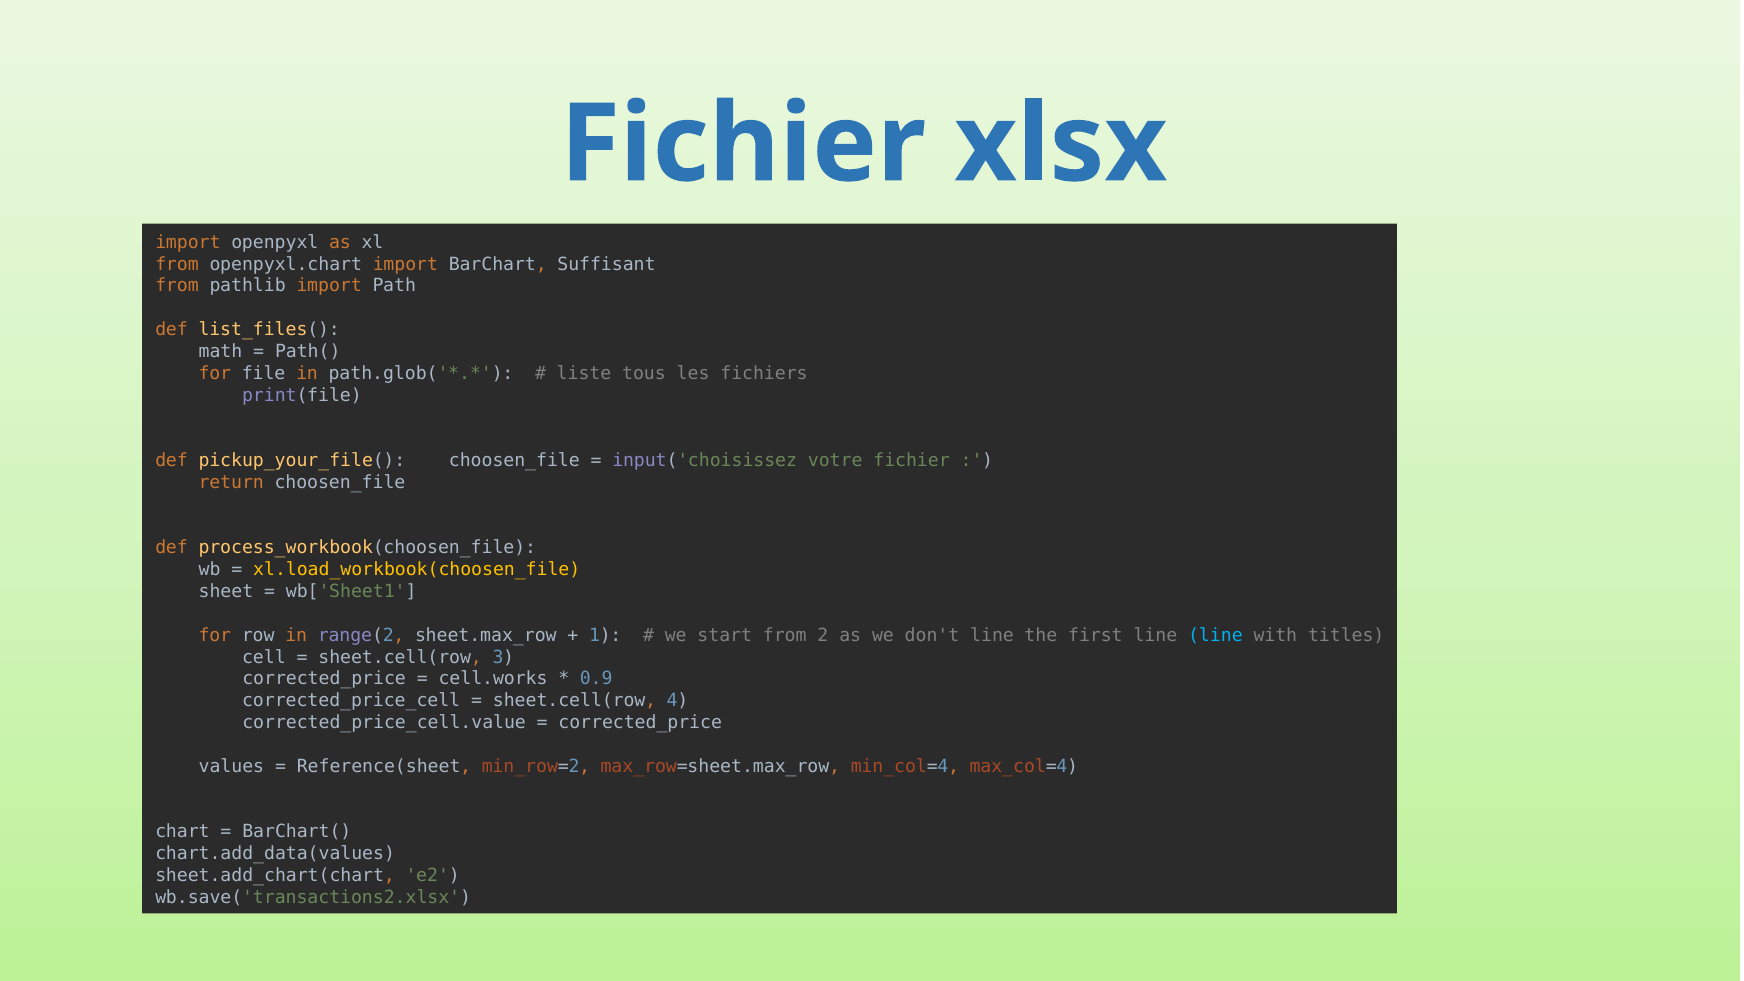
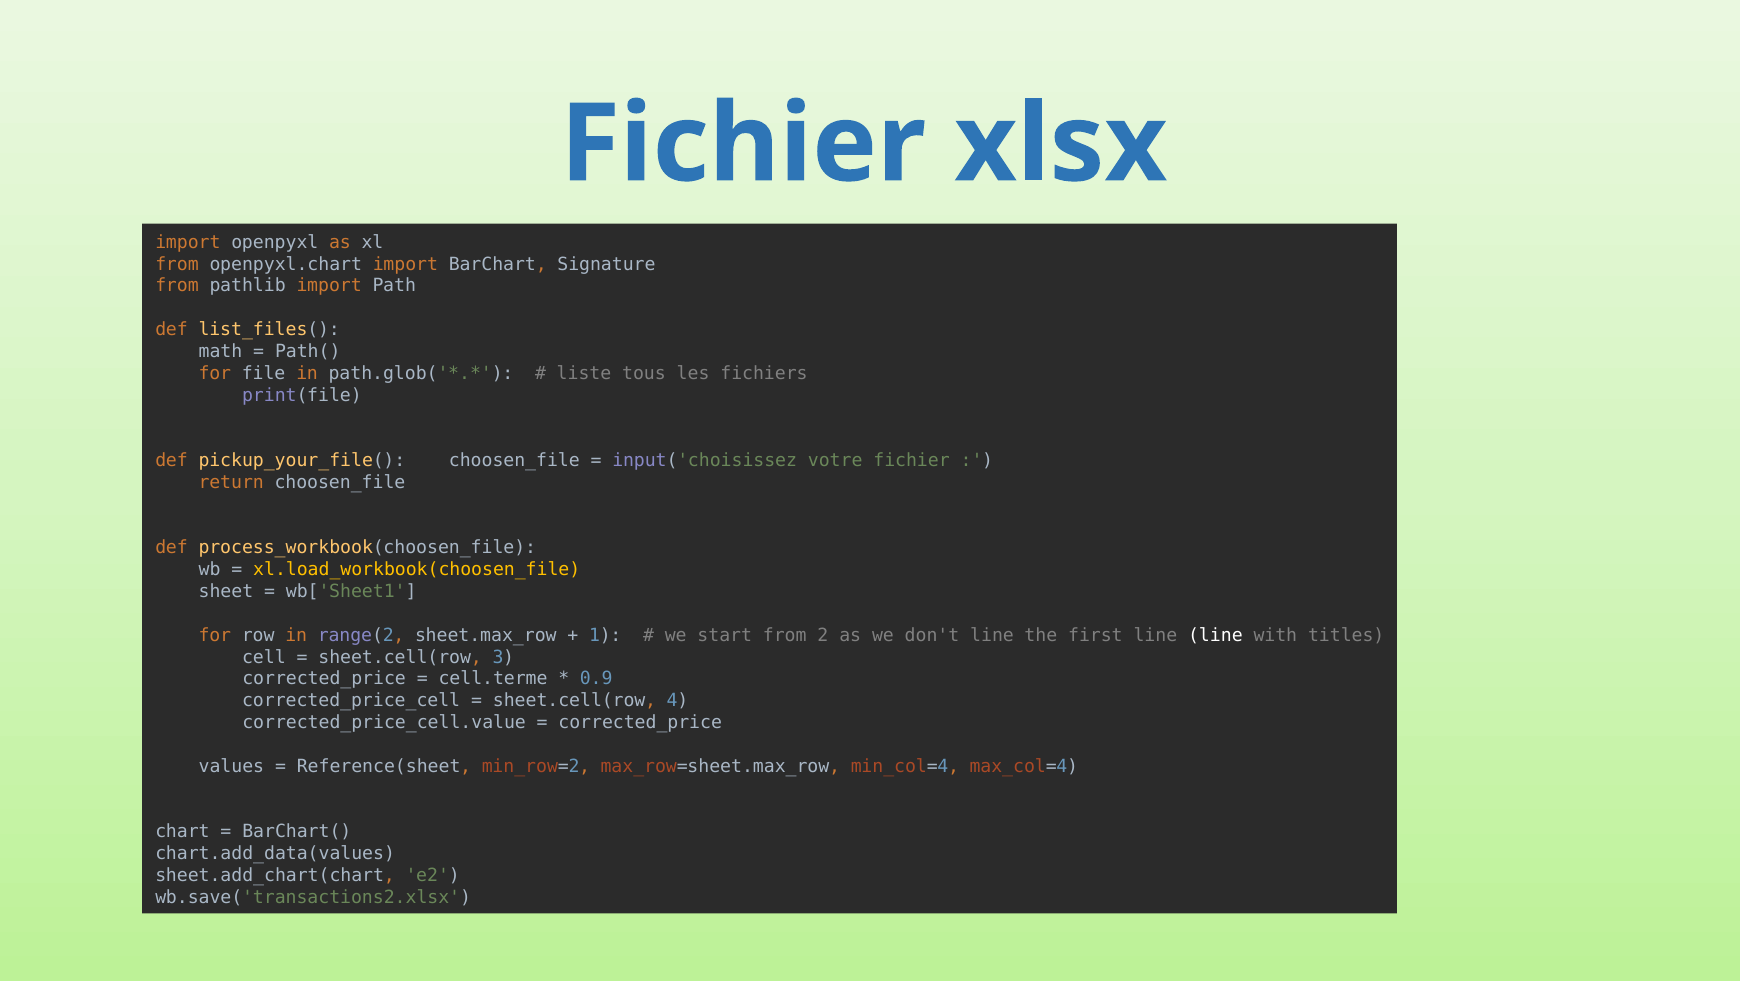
Suffisant: Suffisant -> Signature (606, 264)
line colour: light blue -> white (1215, 635)
cell.works: cell.works -> cell.terme (493, 679)
